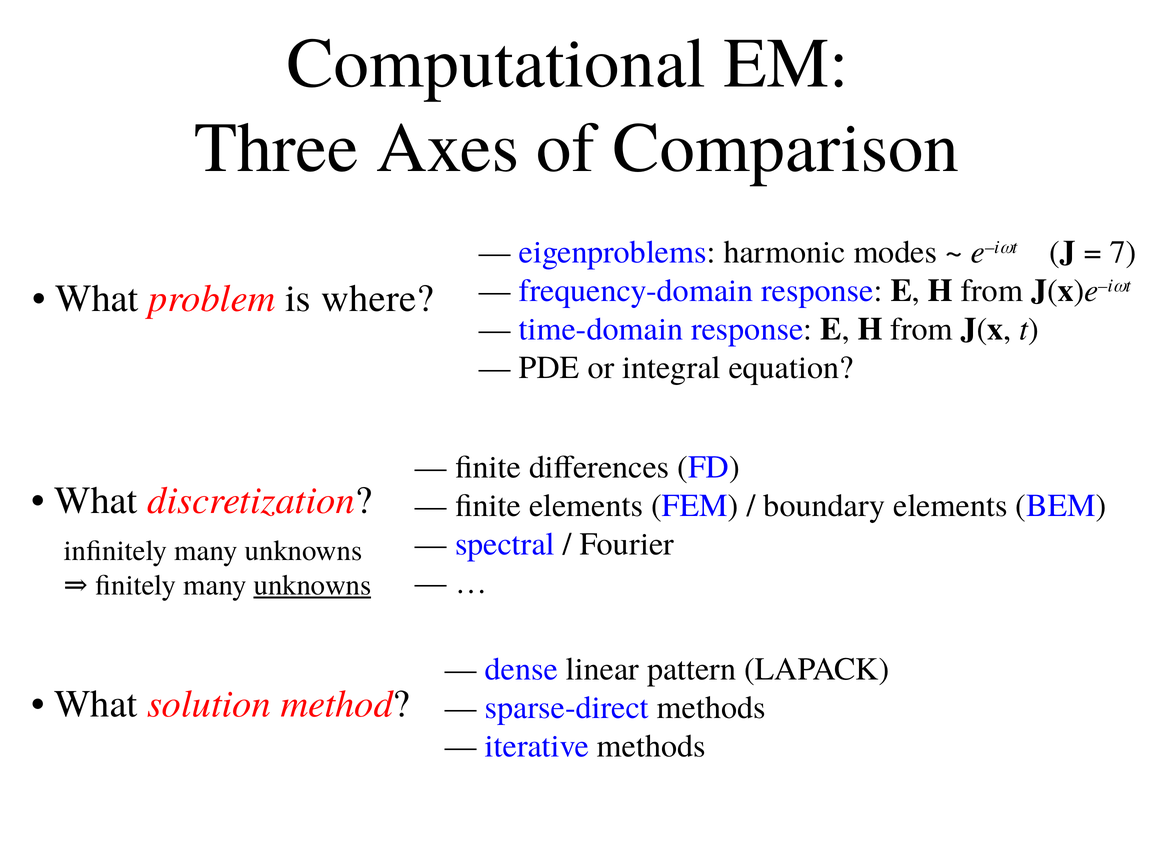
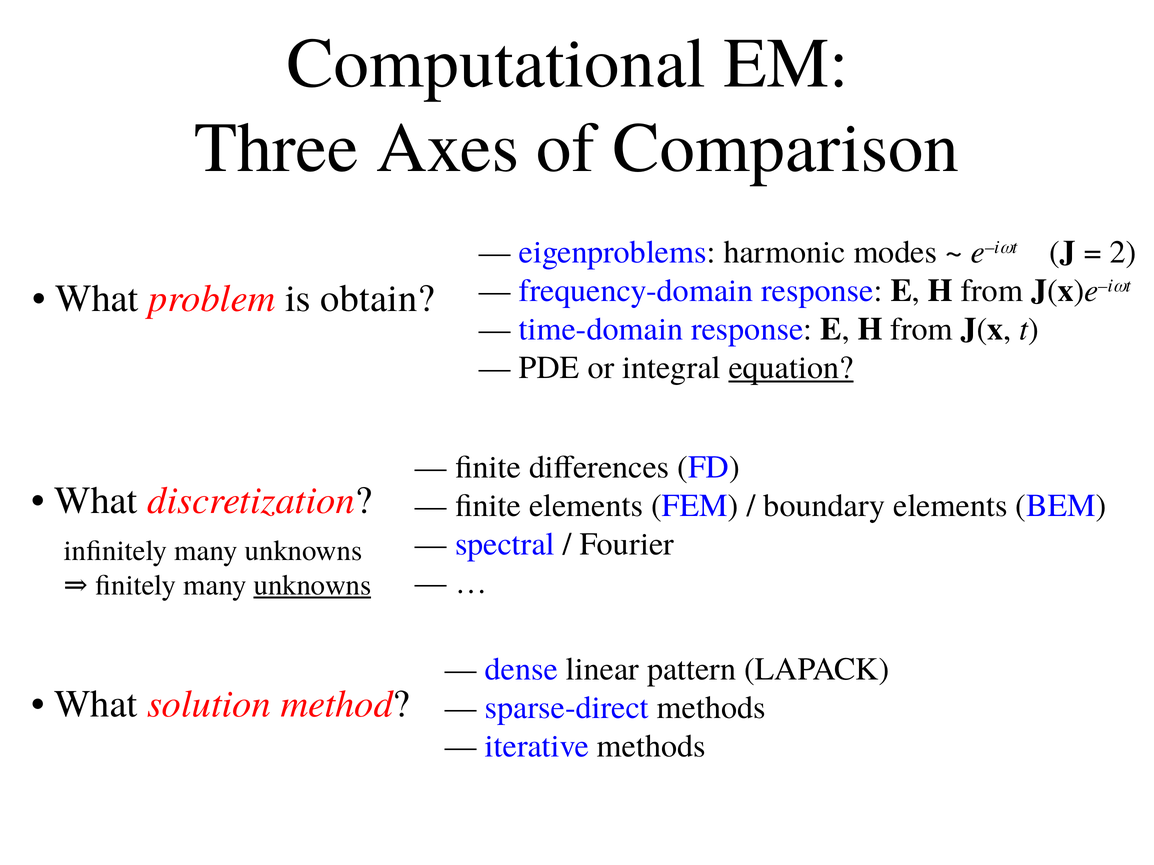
7: 7 -> 2 (1123, 253)
where: where -> obtain (378, 299)
equation underline: none -> present (791, 368)
